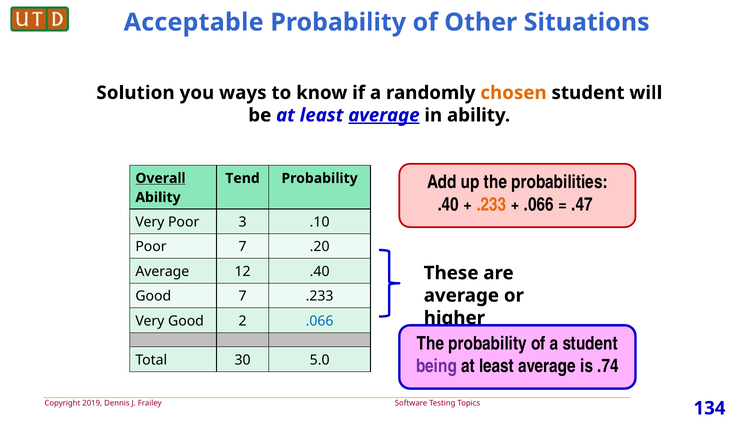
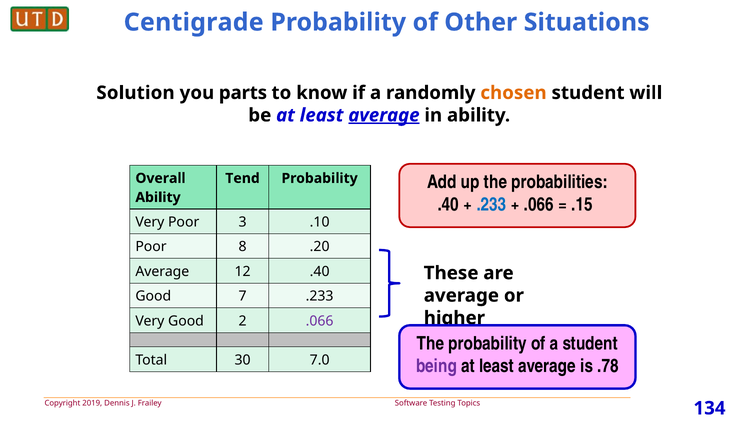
Acceptable: Acceptable -> Centigrade (194, 22)
ways: ways -> parts (243, 93)
Overall underline: present -> none (161, 178)
.233 colour: orange -> blue (492, 205)
.47: .47 -> .15 (582, 205)
Poor 7: 7 -> 8 (243, 247)
.066 colour: blue -> purple (320, 321)
5.0: 5.0 -> 7.0 (320, 360)
.74: .74 -> .78 (608, 366)
